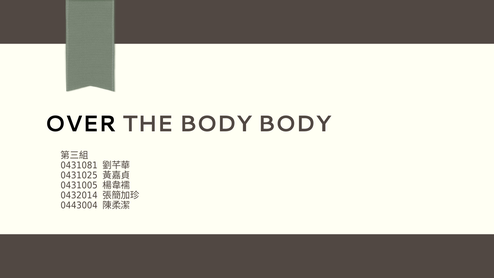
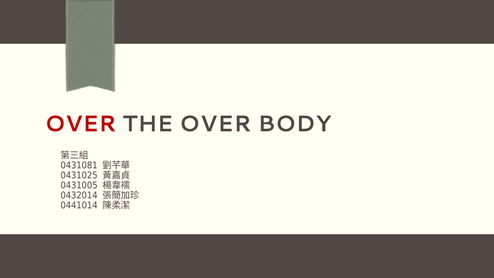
OVER colour: black -> red (80, 124)
THE BODY: BODY -> OVER (215, 124)
0443004: 0443004 -> 0441014 (79, 205)
